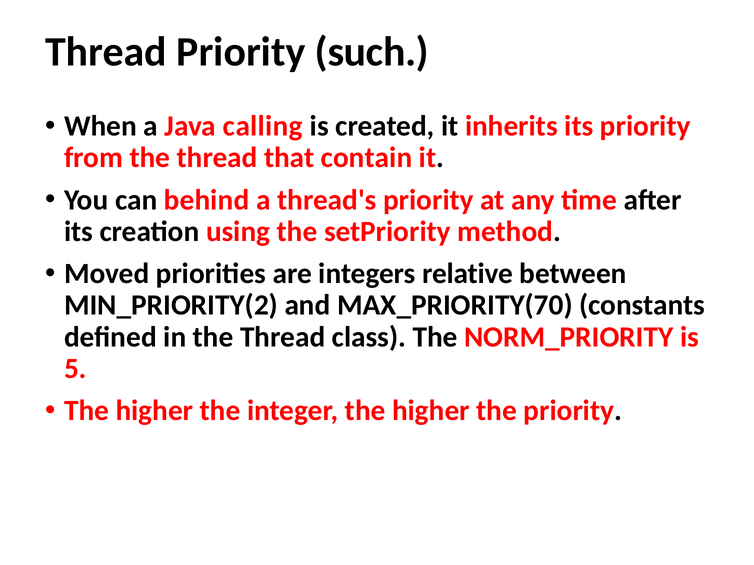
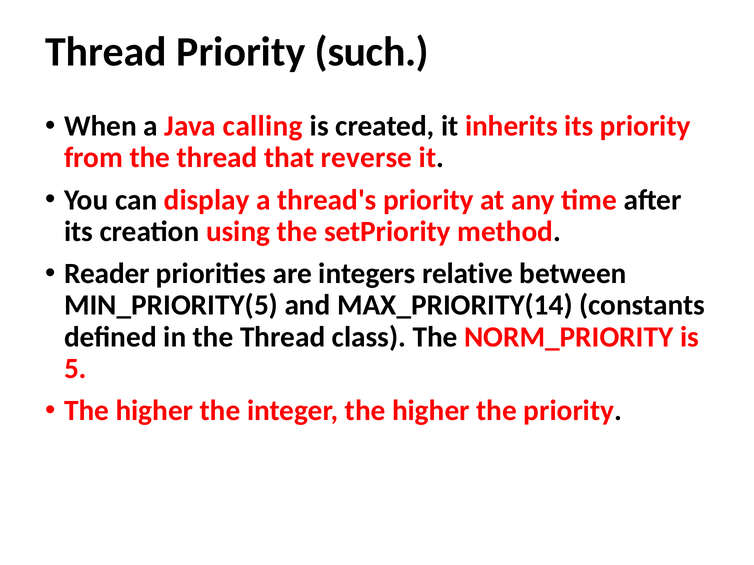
contain: contain -> reverse (367, 158)
behind: behind -> display (207, 200)
Moved: Moved -> Reader (107, 274)
MIN_PRIORITY(2: MIN_PRIORITY(2 -> MIN_PRIORITY(5 (171, 306)
MAX_PRIORITY(70: MAX_PRIORITY(70 -> MAX_PRIORITY(14 (455, 306)
